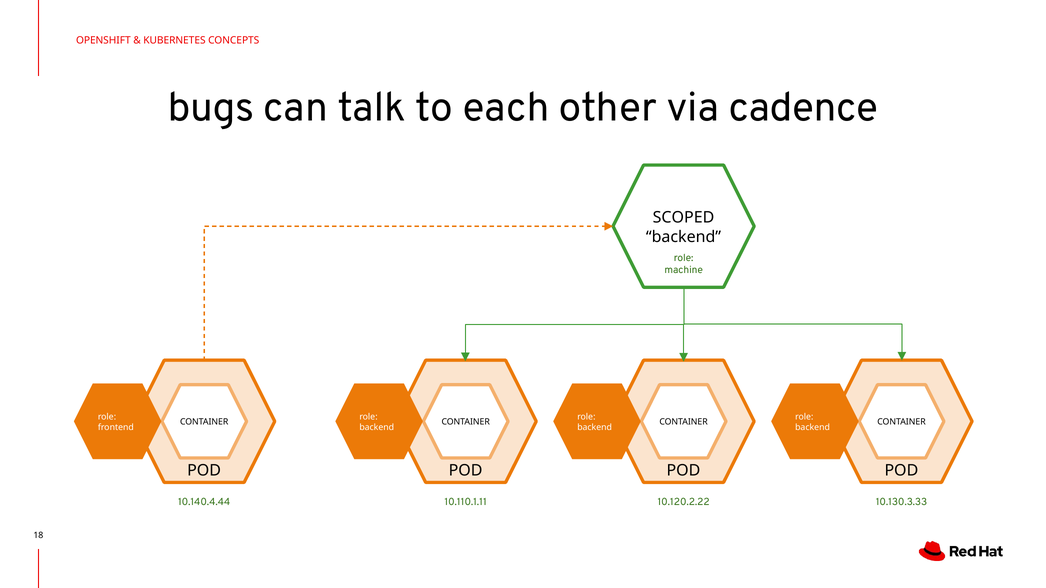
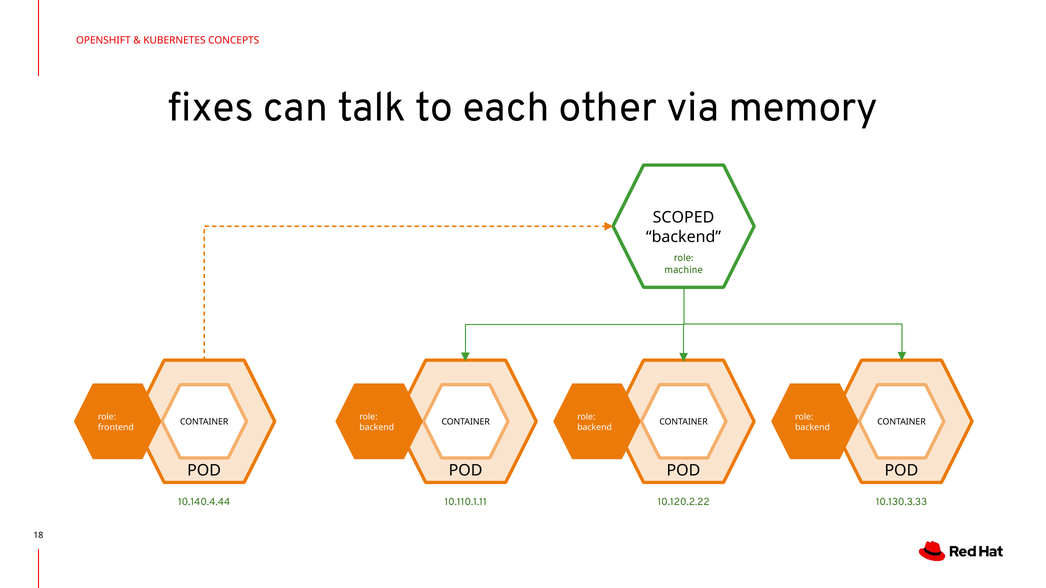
bugs: bugs -> fixes (211, 107)
cadence: cadence -> memory (803, 107)
